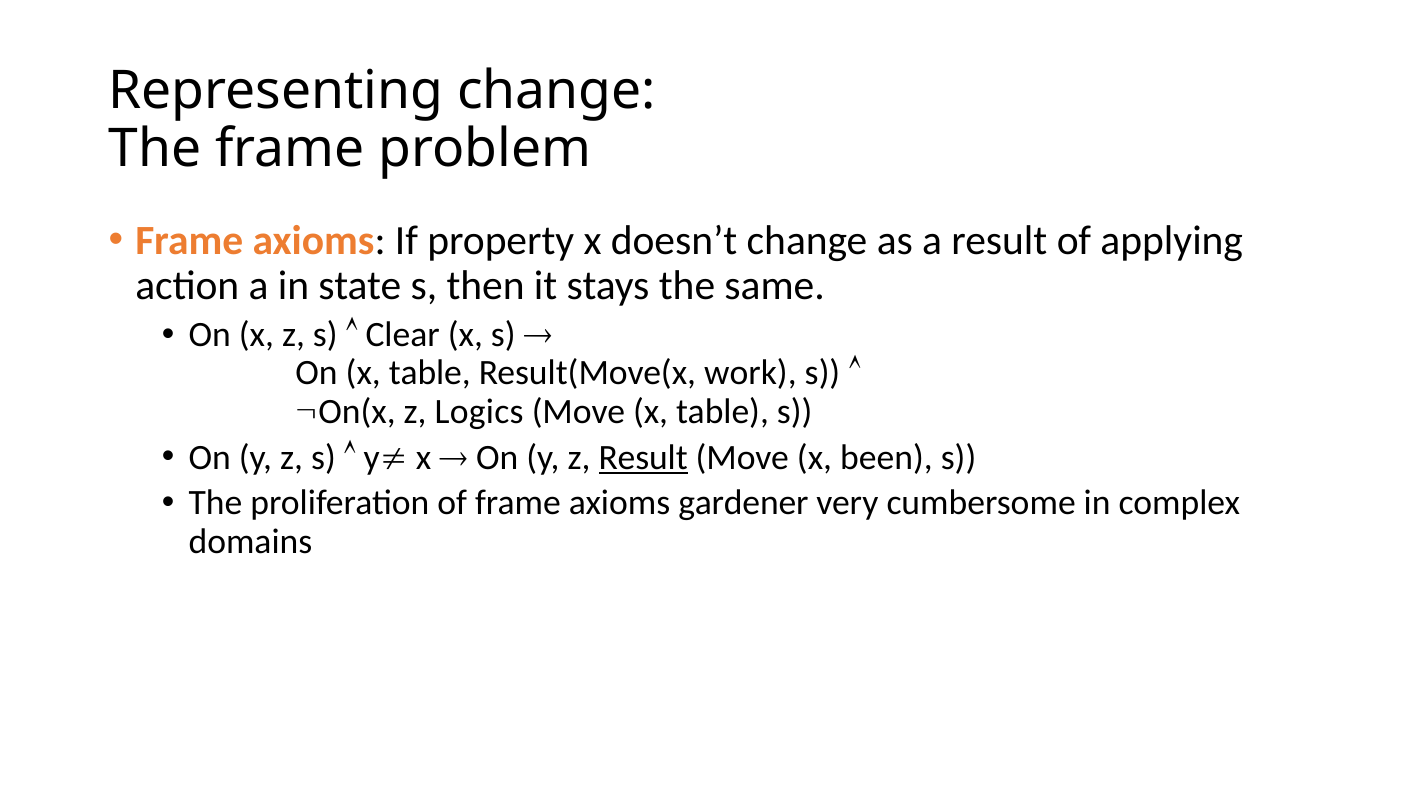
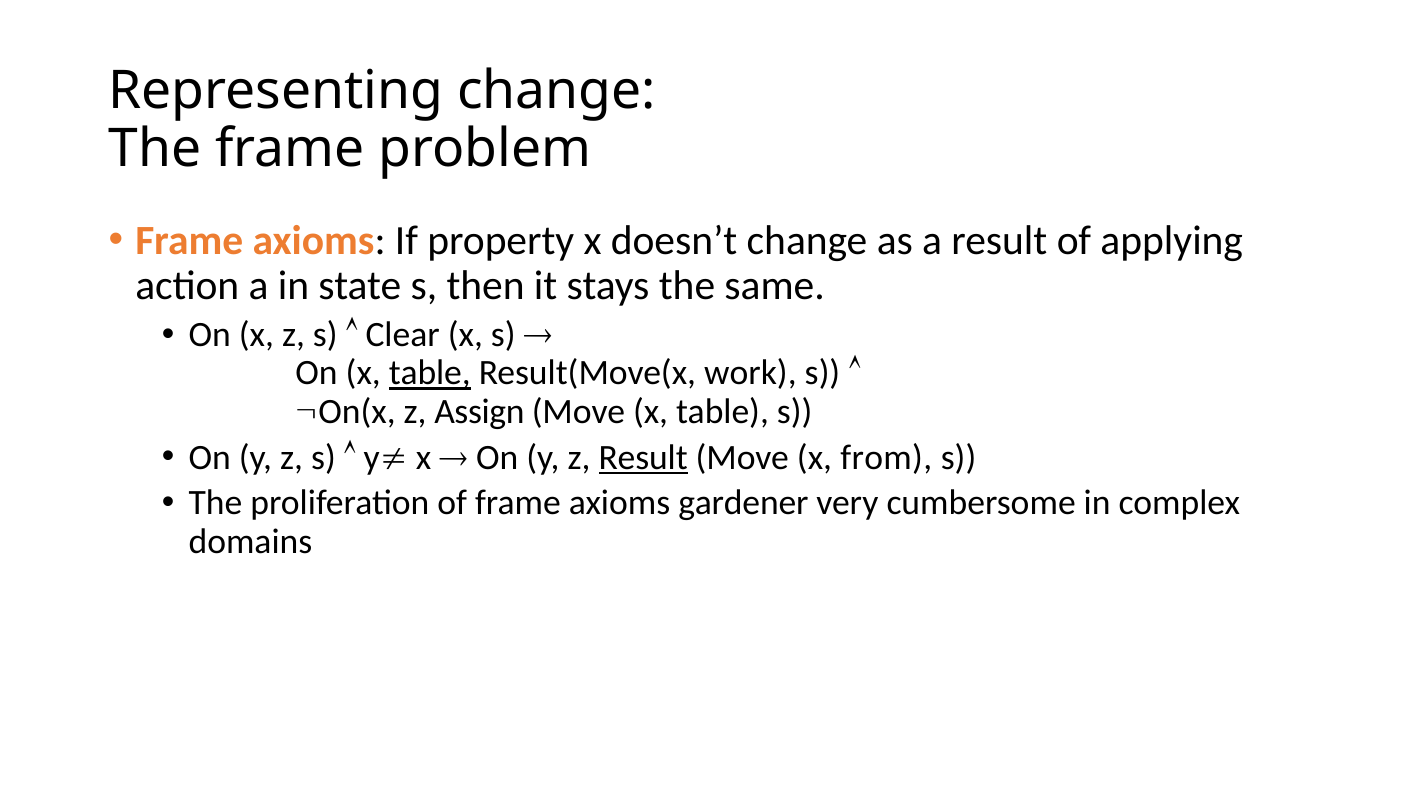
table underline: none -> present (430, 373)
Logics: Logics -> Assign (479, 412)
been: been -> from (886, 457)
